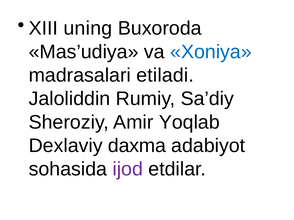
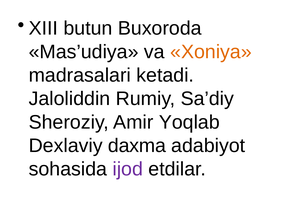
uning: uning -> butun (88, 28)
Xoniya colour: blue -> orange (211, 52)
etiladi: etiladi -> ketadi (165, 75)
